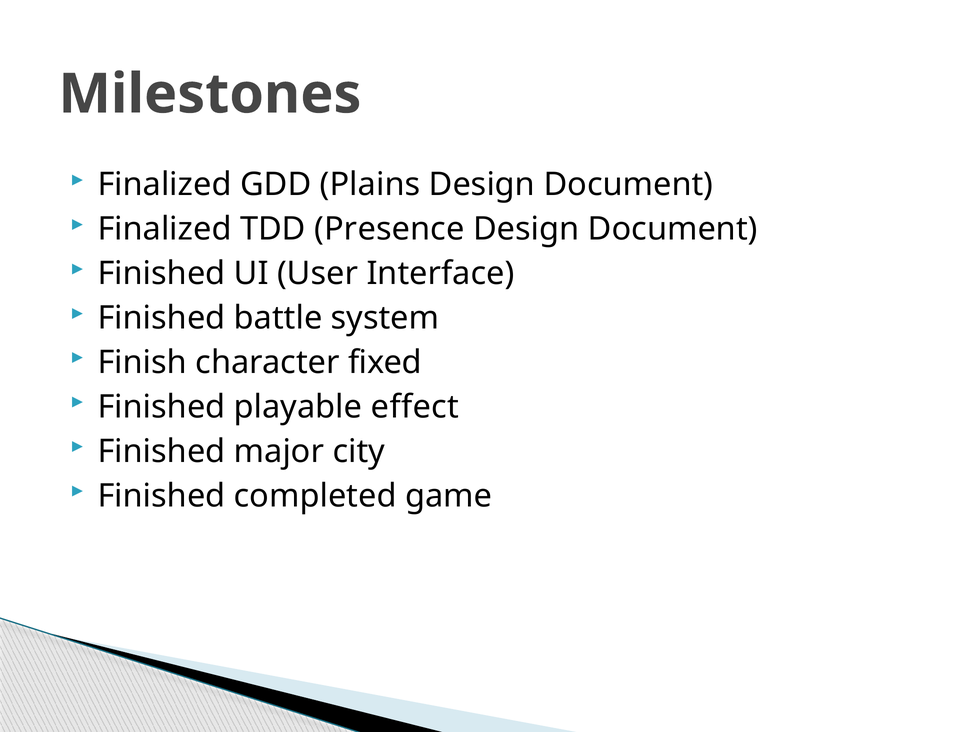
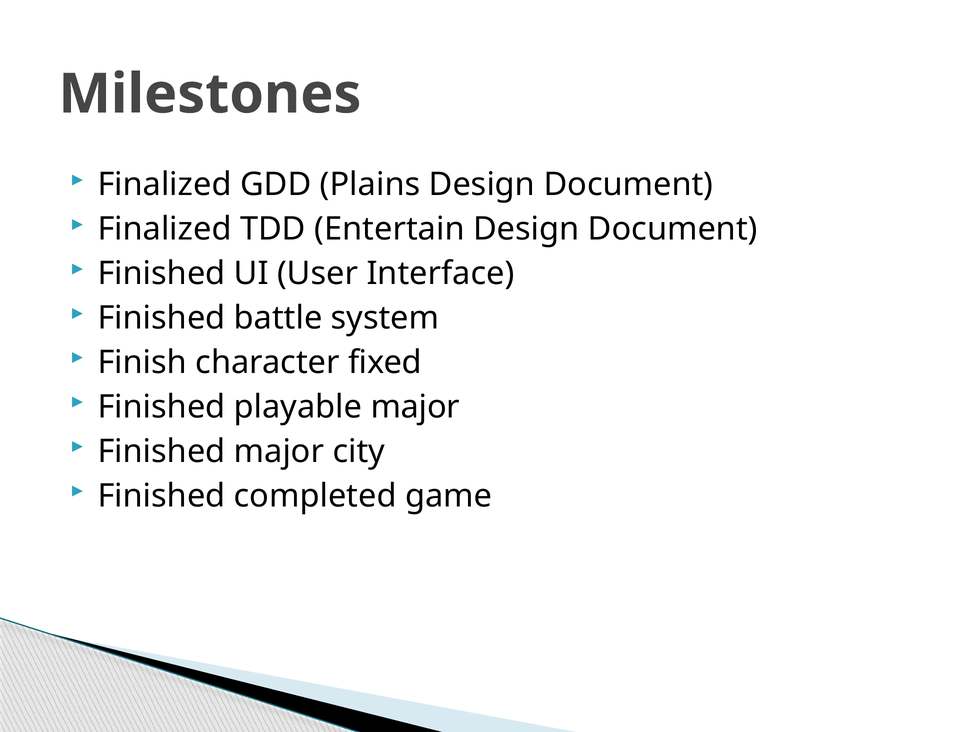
Presence: Presence -> Entertain (389, 229)
playable effect: effect -> major (415, 407)
